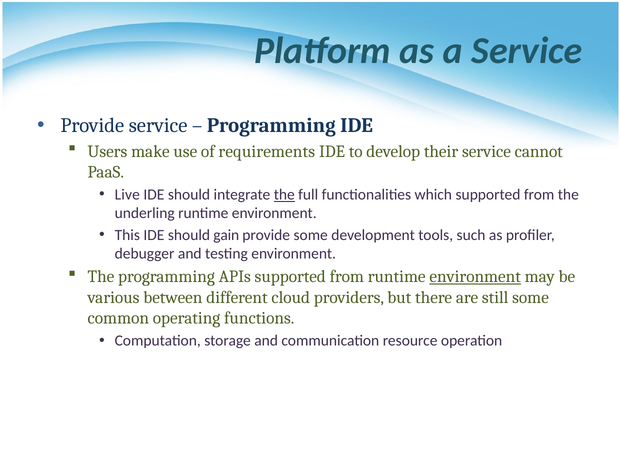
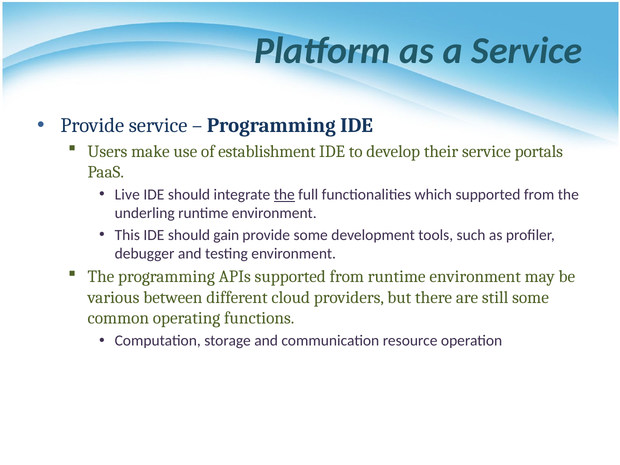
requirements: requirements -> establishment (267, 151)
cannot: cannot -> portals (539, 151)
environment underline: present -> none (475, 277)
